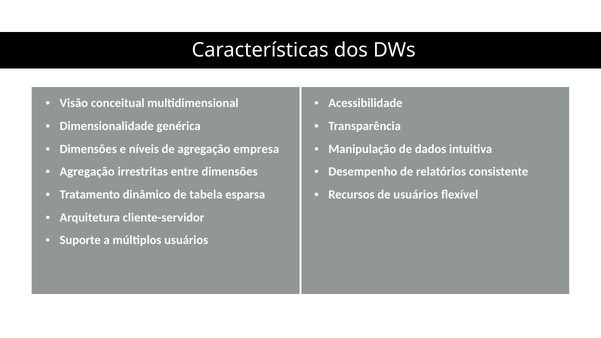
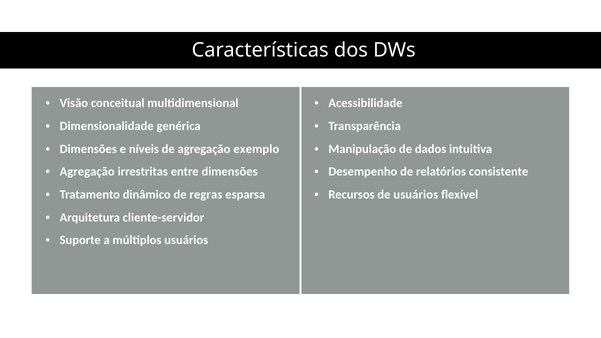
empresa: empresa -> exemplo (256, 149)
tabela: tabela -> regras (206, 195)
